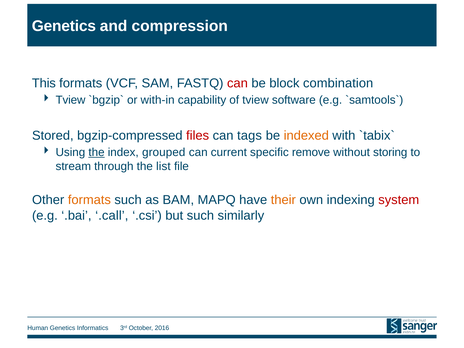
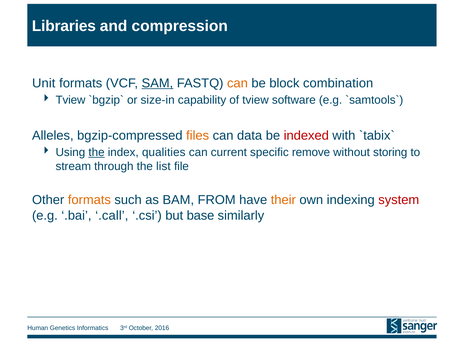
Genetics: Genetics -> Libraries (64, 26)
This: This -> Unit (44, 83)
SAM underline: none -> present (157, 83)
can colour: red -> orange (237, 83)
with-in: with-in -> size-in (158, 100)
Stored: Stored -> Alleles (53, 136)
files colour: red -> orange (198, 136)
tags: tags -> data (250, 136)
indexed colour: orange -> red (306, 136)
grouped: grouped -> qualities (164, 152)
MAPQ: MAPQ -> FROM (217, 200)
but such: such -> base (200, 216)
